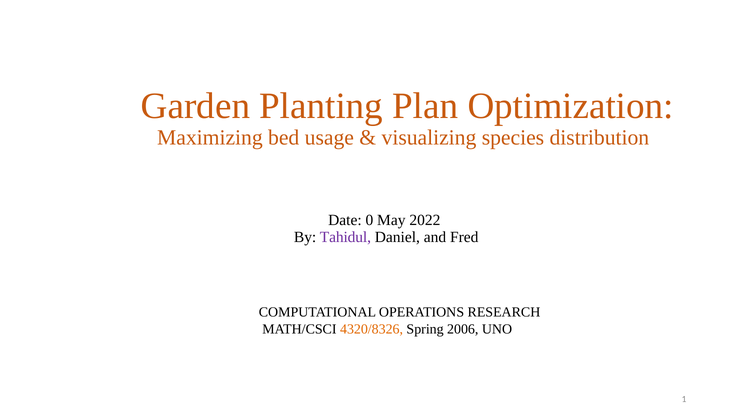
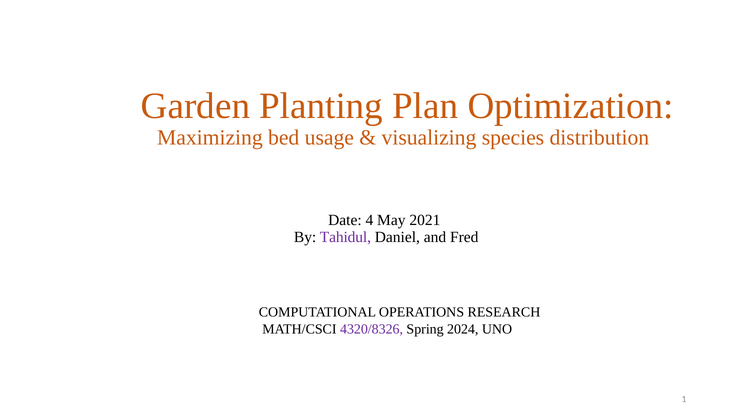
0: 0 -> 4 (369, 220)
2022: 2022 -> 2021 (425, 220)
4320/8326 colour: orange -> purple (372, 329)
2006: 2006 -> 2024 (463, 329)
